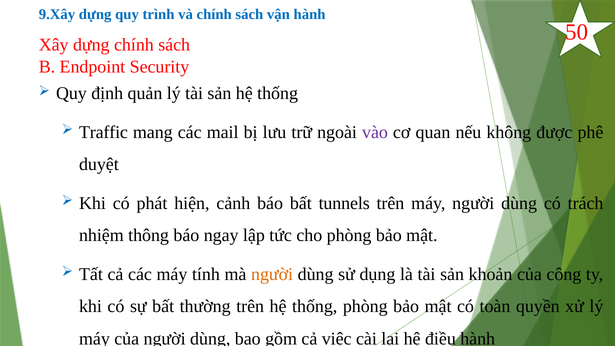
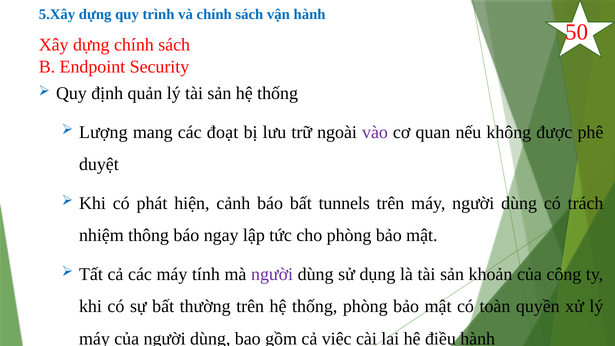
9.Xây: 9.Xây -> 5.Xây (57, 14)
Traffic: Traffic -> Lượng (103, 132)
mail: mail -> đoạt (223, 132)
người colour: orange -> purple (272, 274)
